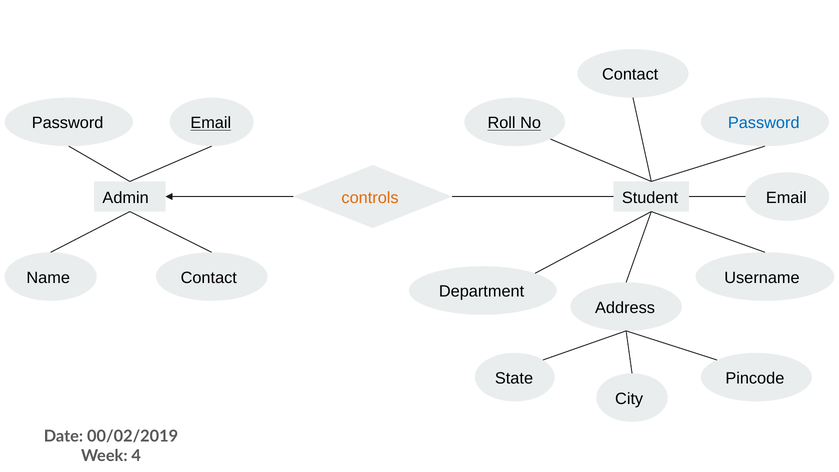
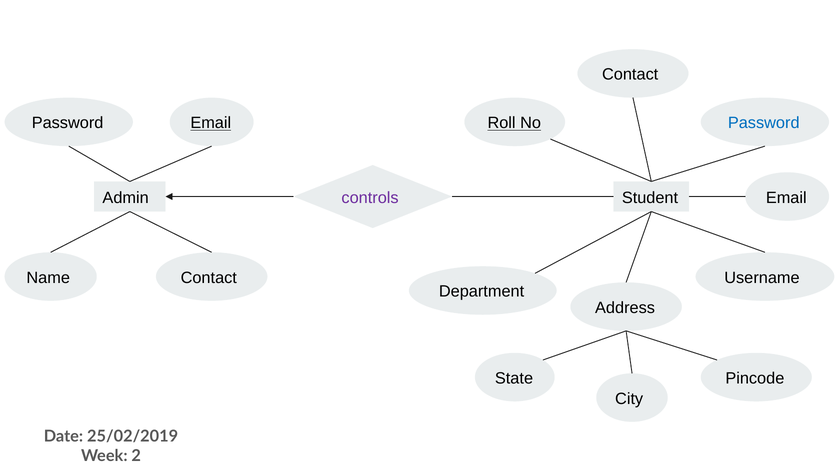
controls colour: orange -> purple (370, 198)
00/02/2019: 00/02/2019 -> 25/02/2019 (133, 436)
4: 4 -> 2 (136, 456)
